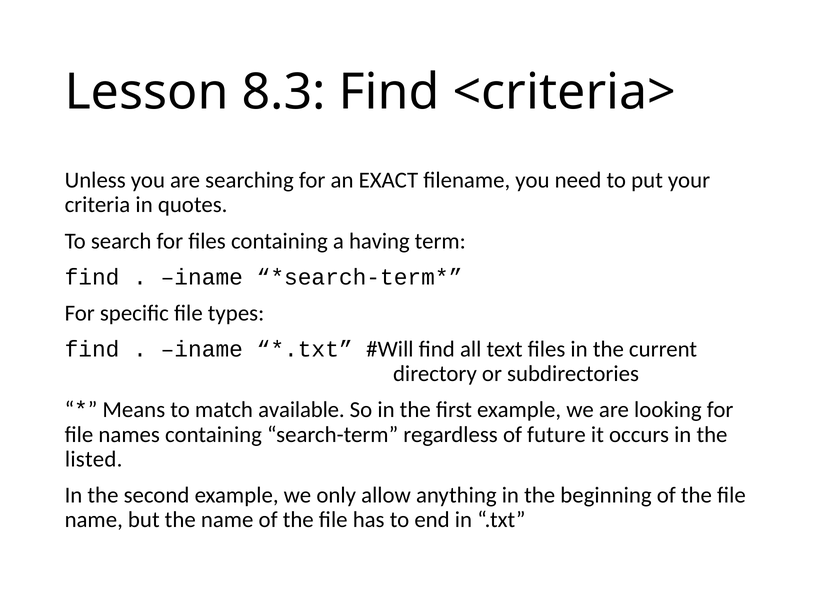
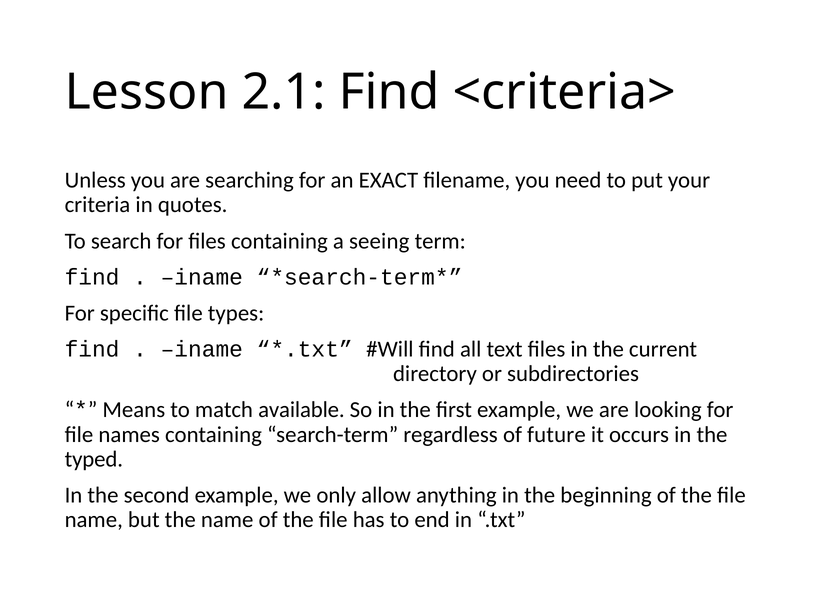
8.3: 8.3 -> 2.1 (284, 92)
having: having -> seeing (379, 241)
listed: listed -> typed (94, 459)
